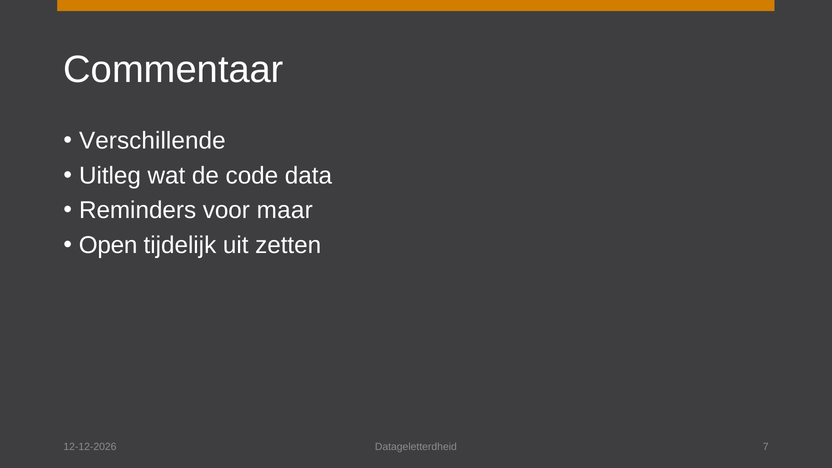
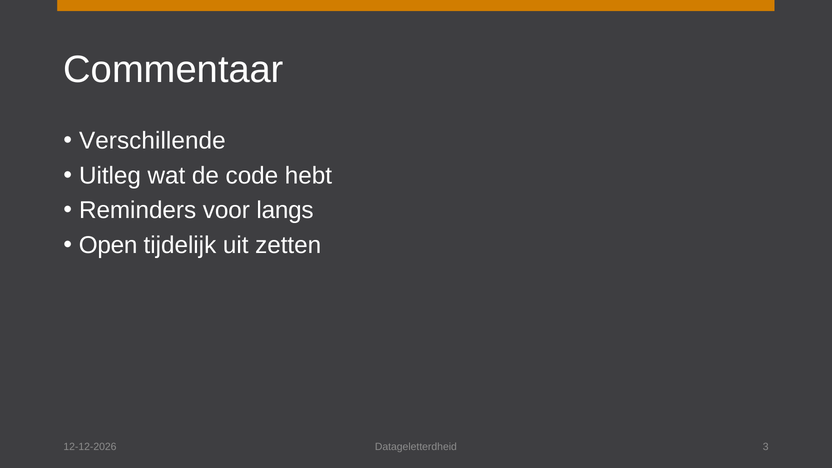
data: data -> hebt (308, 176)
maar: maar -> langs (285, 210)
7: 7 -> 3 (766, 447)
